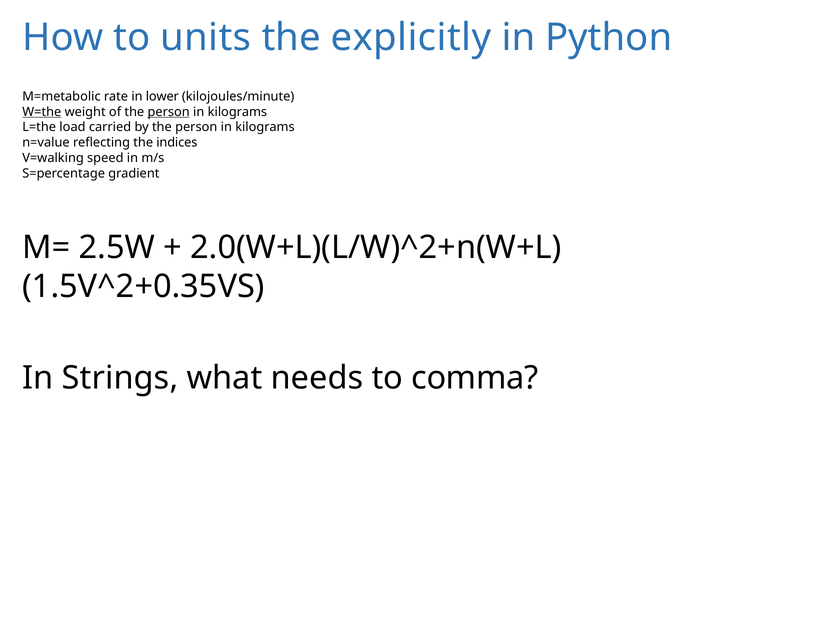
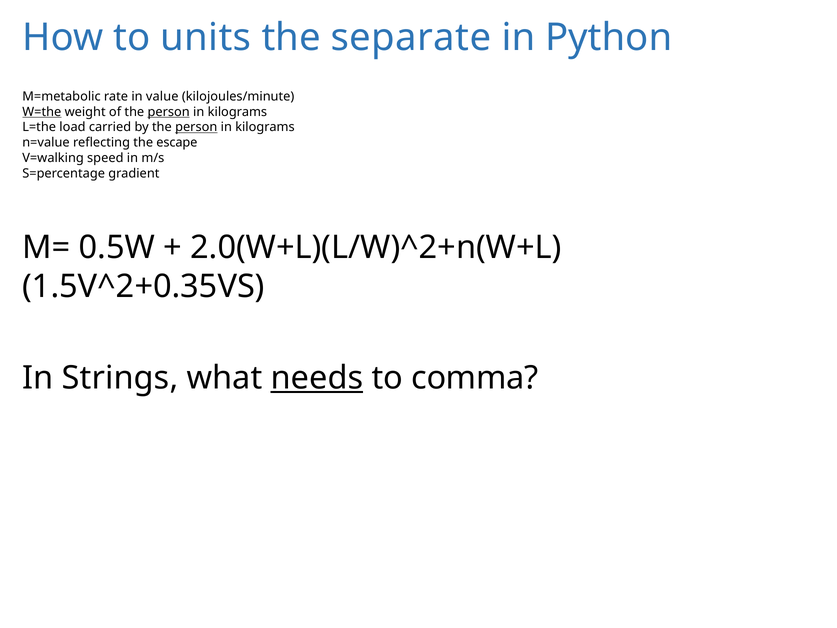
explicitly: explicitly -> separate (411, 38)
lower: lower -> value (162, 96)
person underline: none -> present (196, 127)
indices: indices -> escape (177, 143)
2.5W: 2.5W -> 0.5W (117, 247)
needs underline: none -> present (317, 378)
